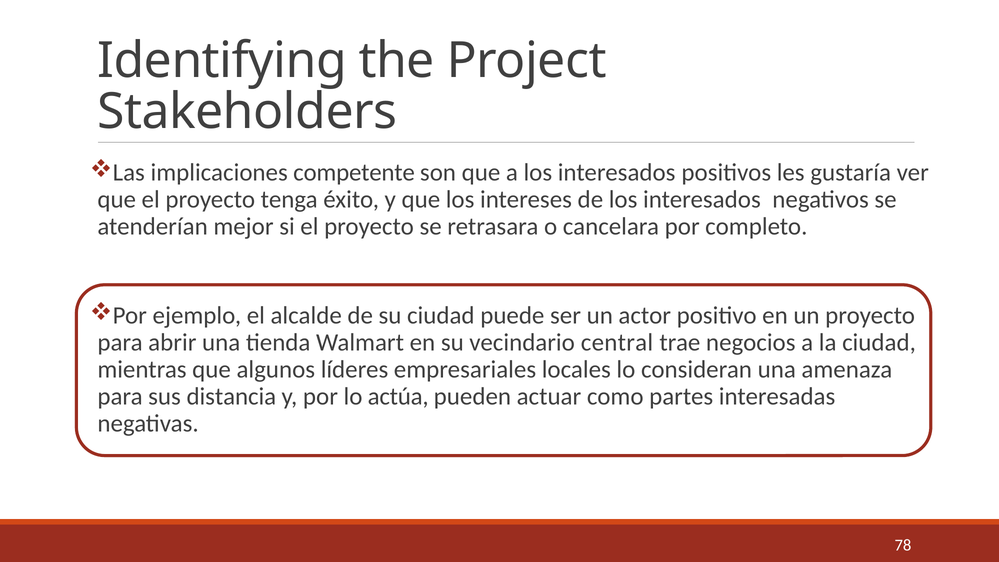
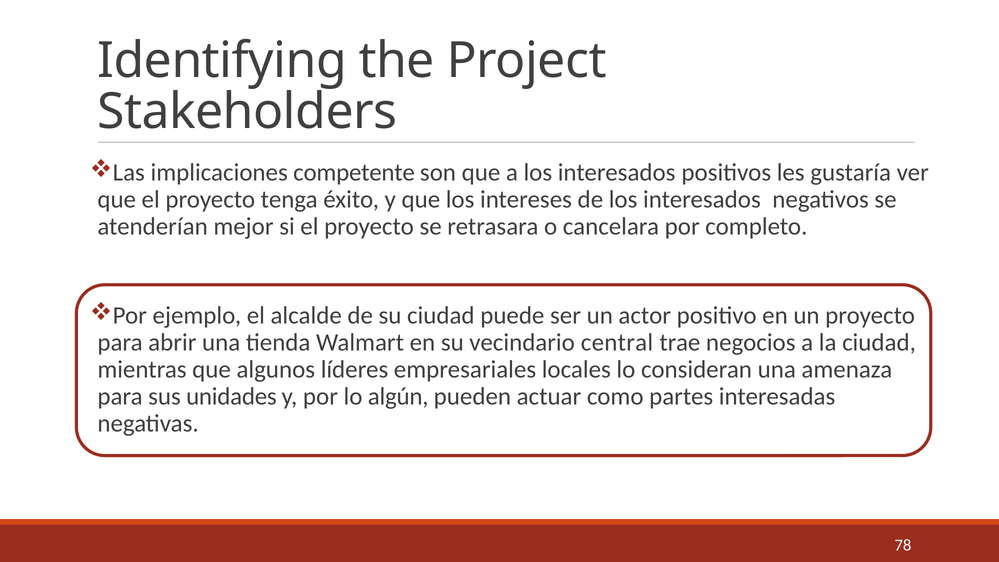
distancia: distancia -> unidades (231, 396)
actúa: actúa -> algún (398, 396)
